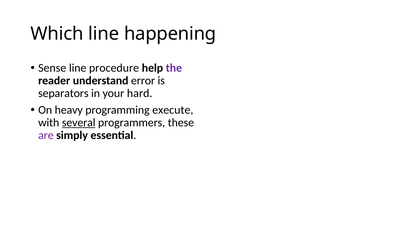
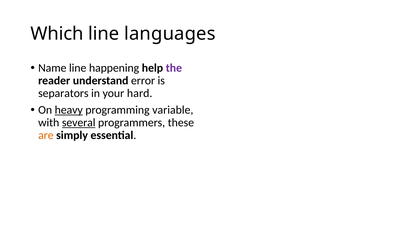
happening: happening -> languages (170, 34)
Sense: Sense -> Name (52, 68)
procedure: procedure -> happening (114, 68)
heavy underline: none -> present (69, 110)
execute: execute -> variable (173, 110)
are colour: purple -> orange (46, 135)
